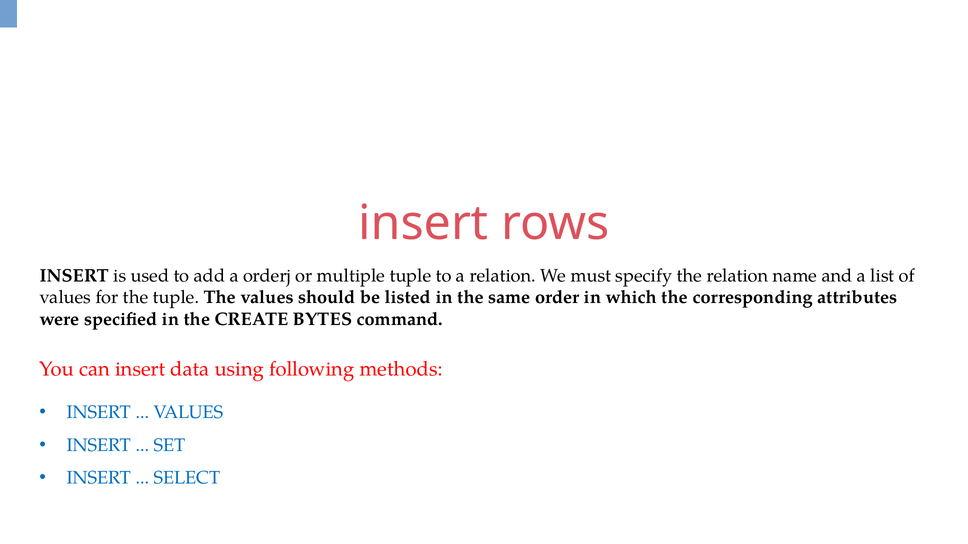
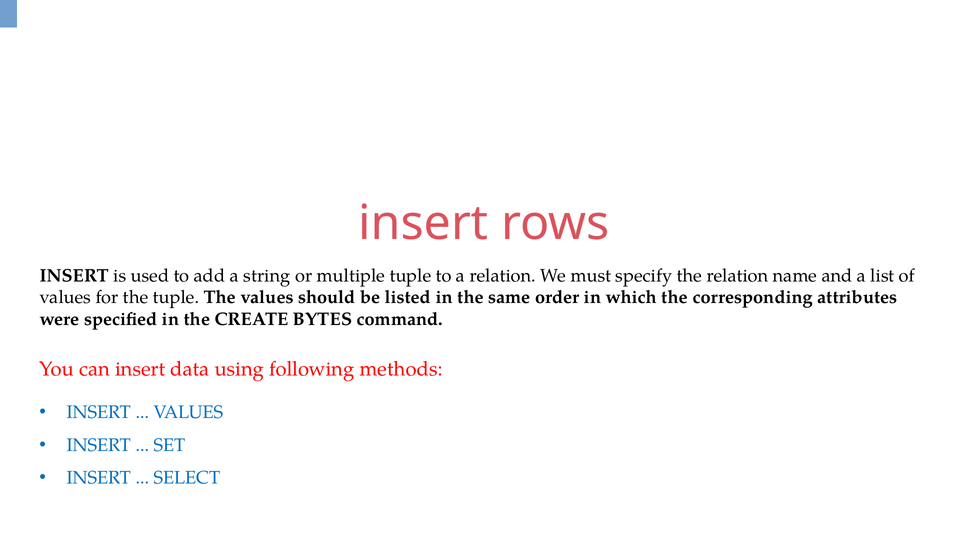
orderj: orderj -> string (267, 276)
